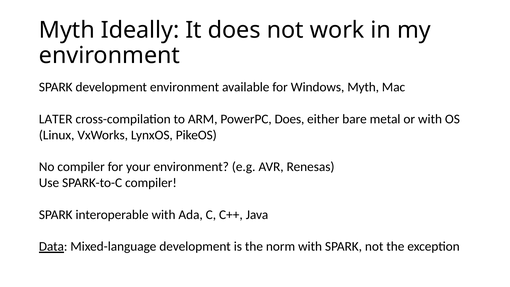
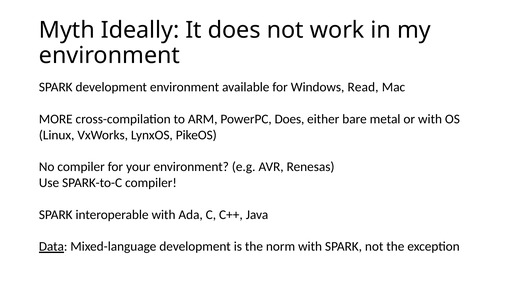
Windows Myth: Myth -> Read (363, 87)
LATER: LATER -> MORE (56, 119)
